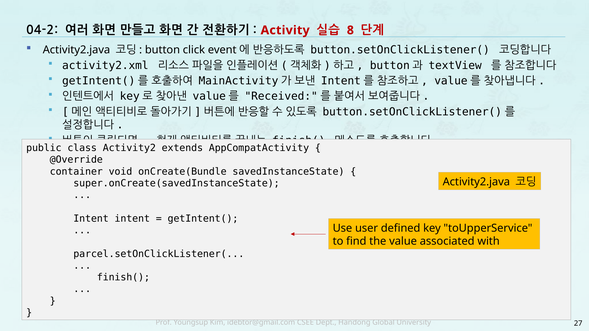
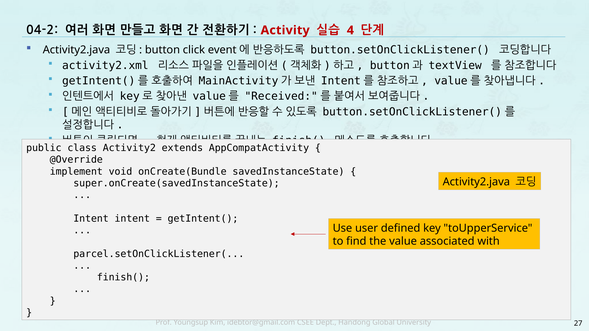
8: 8 -> 4 (350, 30)
container: container -> implement (76, 172)
